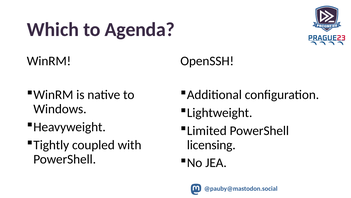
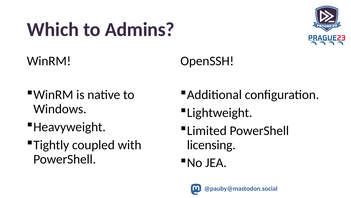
Agenda: Agenda -> Admins (140, 29)
